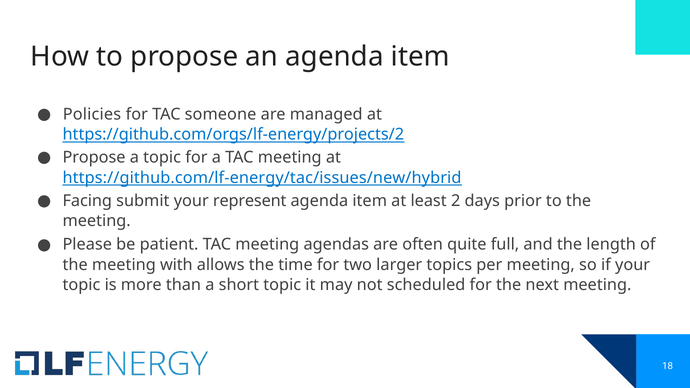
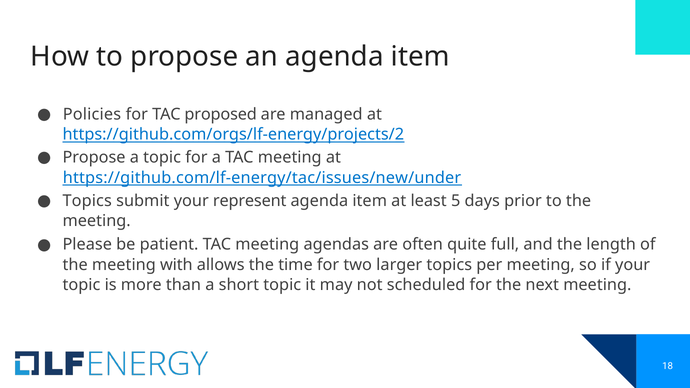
someone: someone -> proposed (221, 114)
https://github.com/lf-energy/tac/issues/new/hybrid: https://github.com/lf-energy/tac/issues/new/hybrid -> https://github.com/lf-energy/tac/issues/new/under (262, 178)
Facing: Facing -> Topics (87, 201)
2: 2 -> 5 (456, 201)
